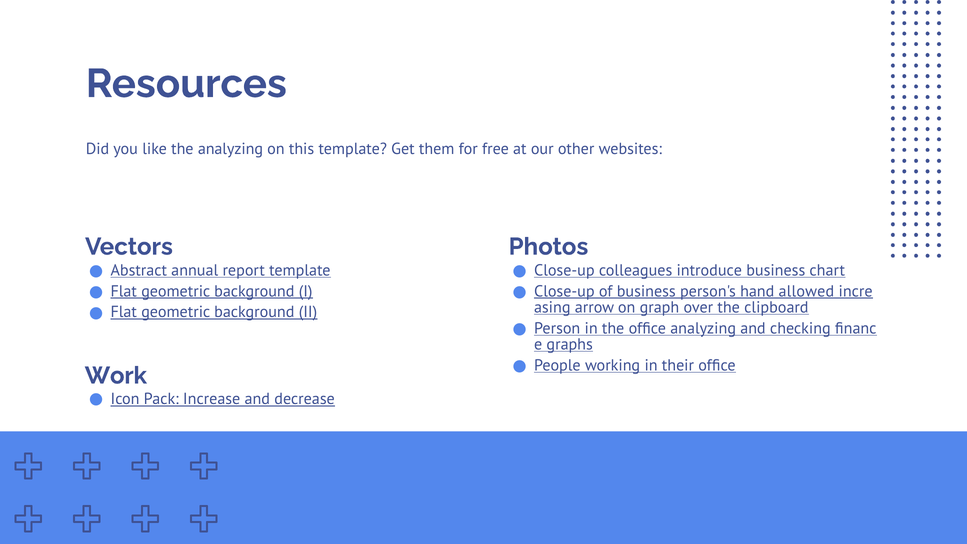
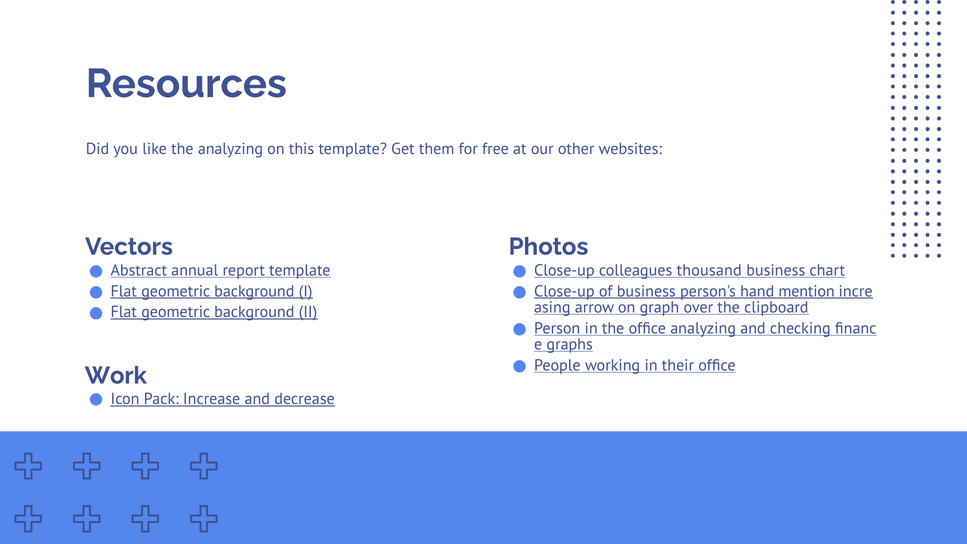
introduce: introduce -> thousand (709, 270)
allowed: allowed -> mention (807, 291)
